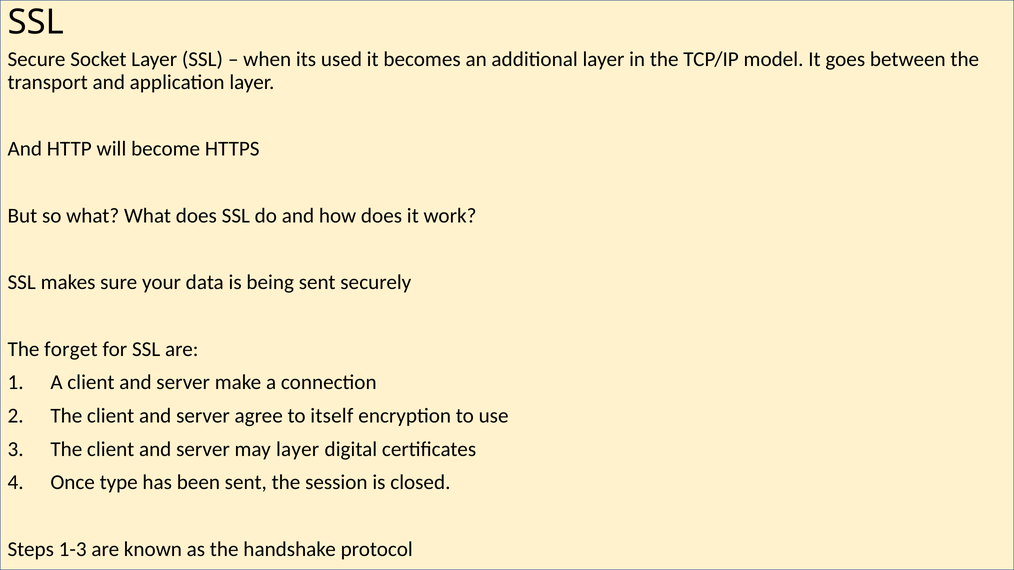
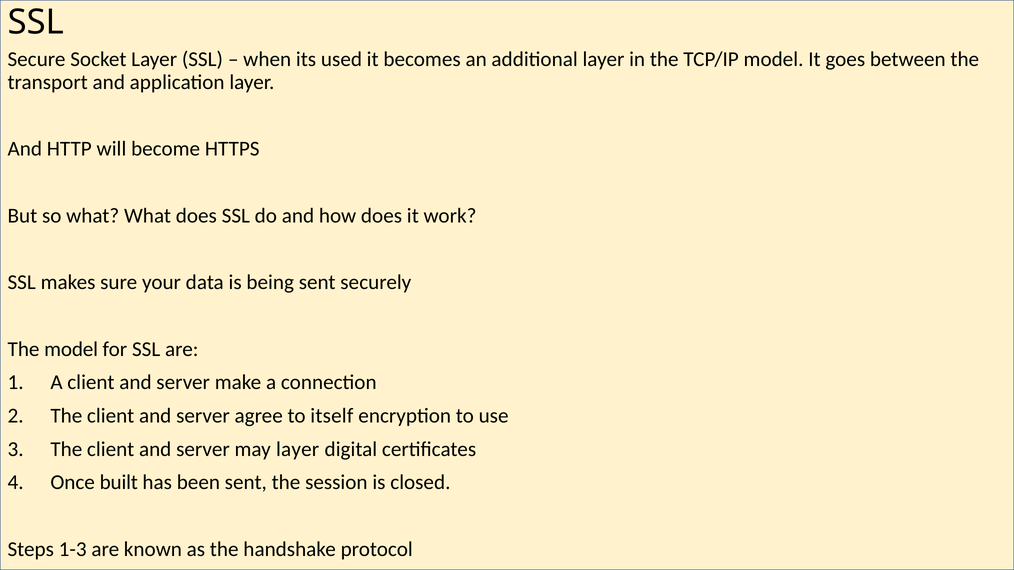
The forget: forget -> model (71, 349)
type: type -> built (119, 483)
